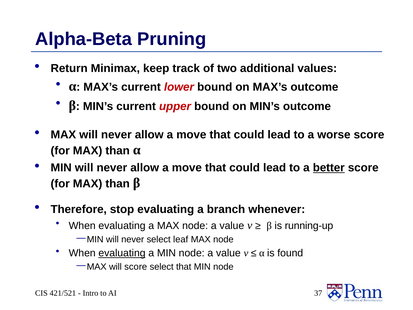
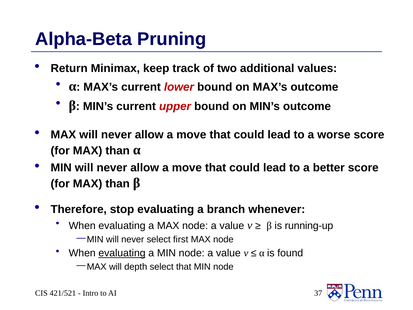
better underline: present -> none (329, 168)
leaf: leaf -> first (181, 239)
will score: score -> depth (136, 266)
